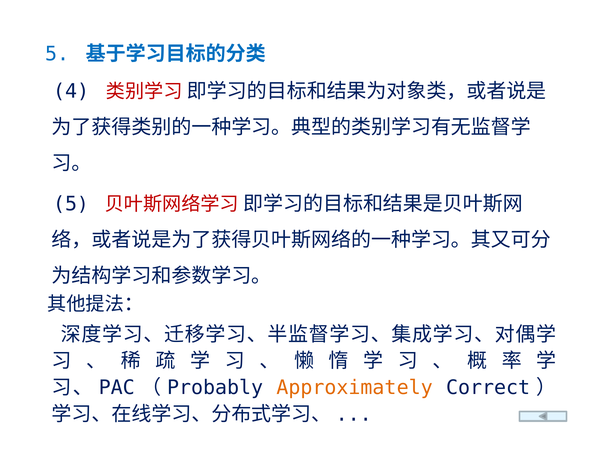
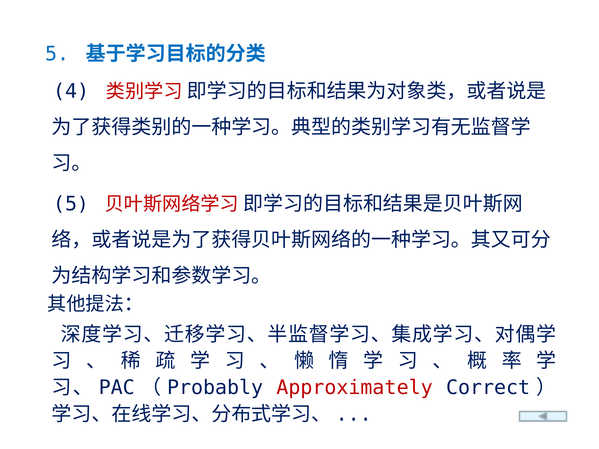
Approximately colour: orange -> red (355, 388)
